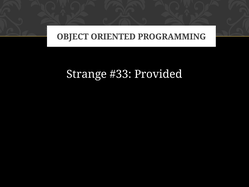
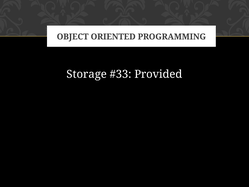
Strange: Strange -> Storage (87, 74)
